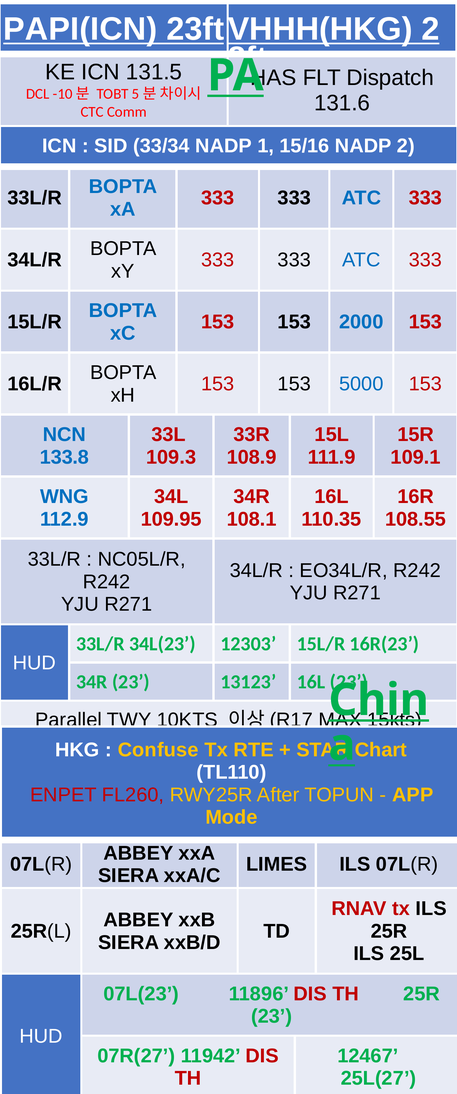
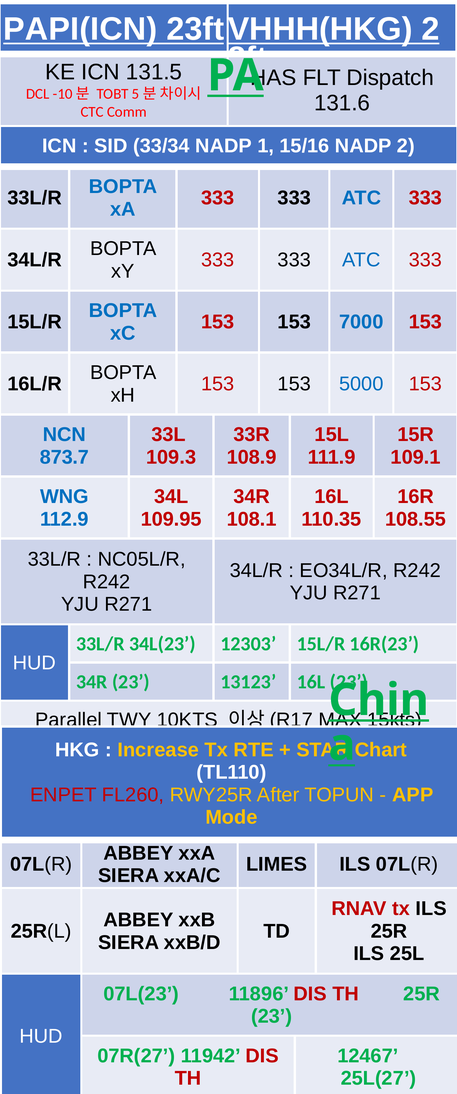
2000: 2000 -> 7000 (361, 322)
133.8: 133.8 -> 873.7 (64, 457)
Confuse: Confuse -> Increase (158, 750)
